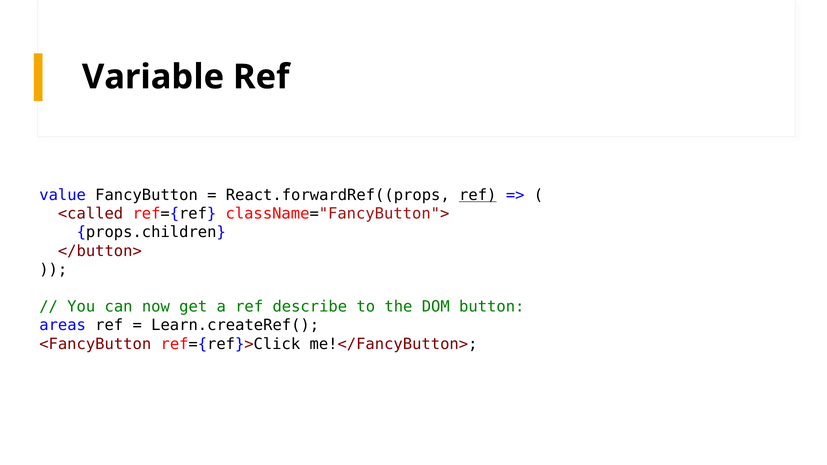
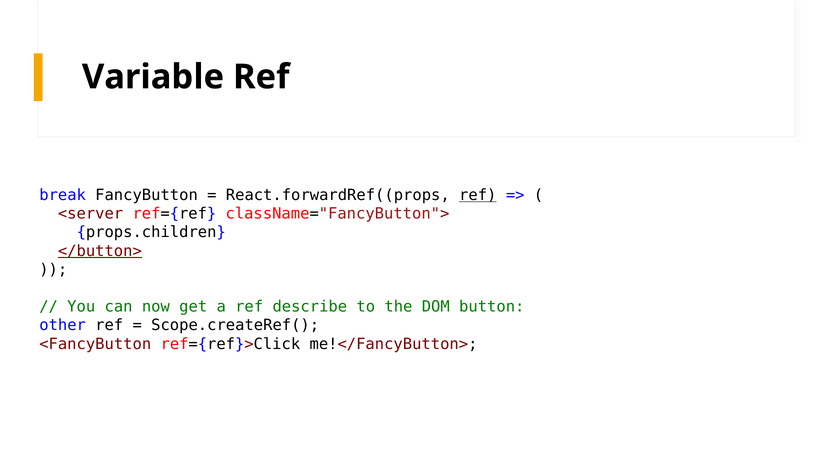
value: value -> break (63, 195)
<called: <called -> <server (91, 214)
</button> underline: none -> present (100, 251)
areas: areas -> other (63, 325)
Learn.createRef(: Learn.createRef( -> Scope.createRef( (235, 325)
